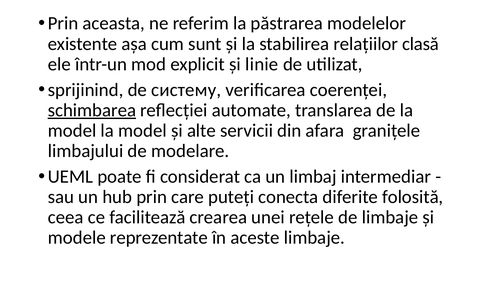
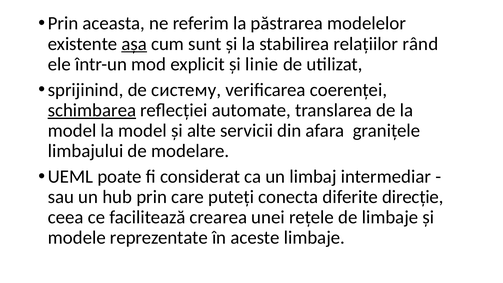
așa underline: none -> present (134, 44)
clasă: clasă -> rând (420, 44)
folosită: folosită -> direcție (413, 197)
